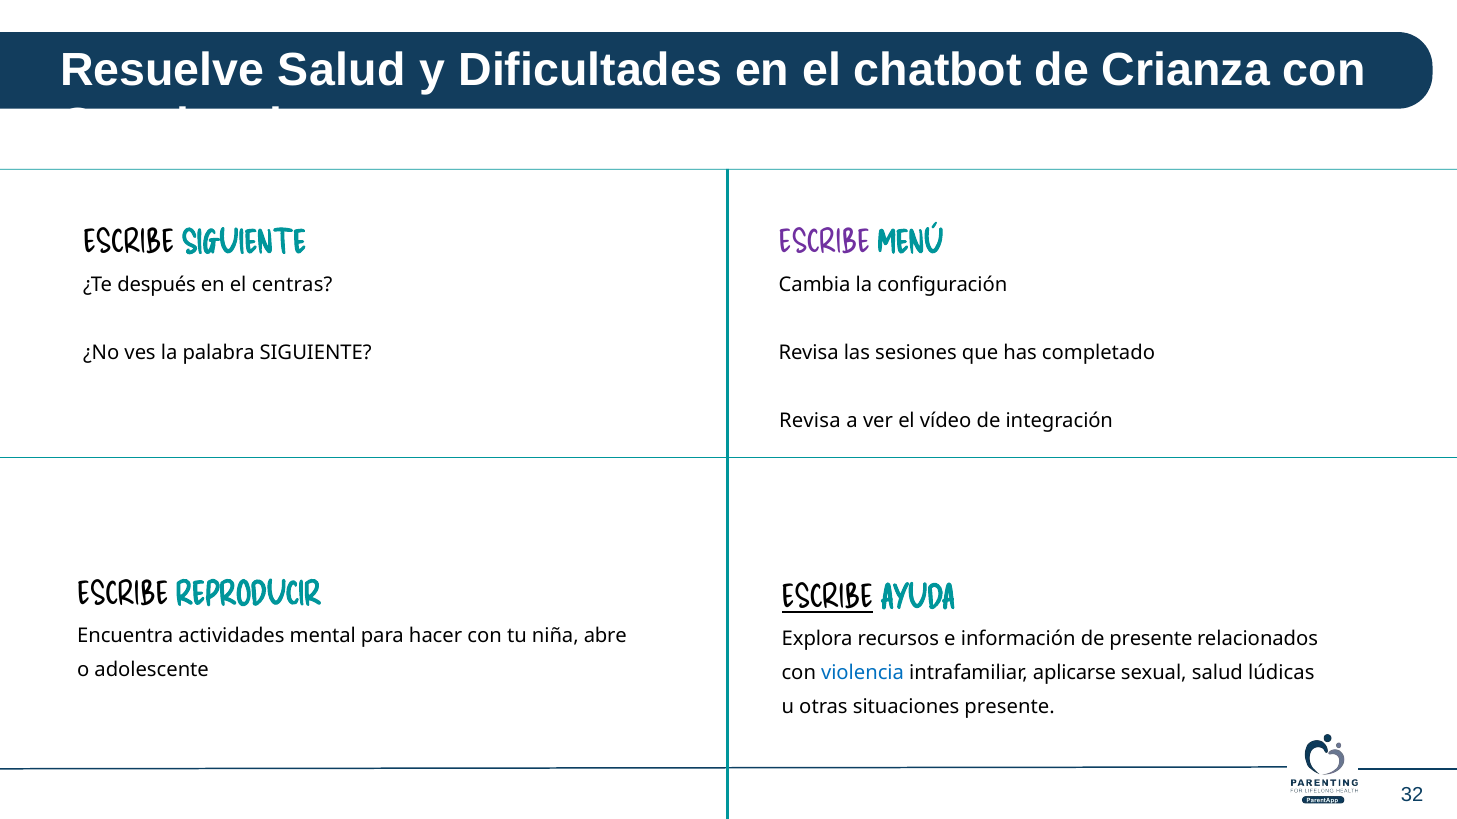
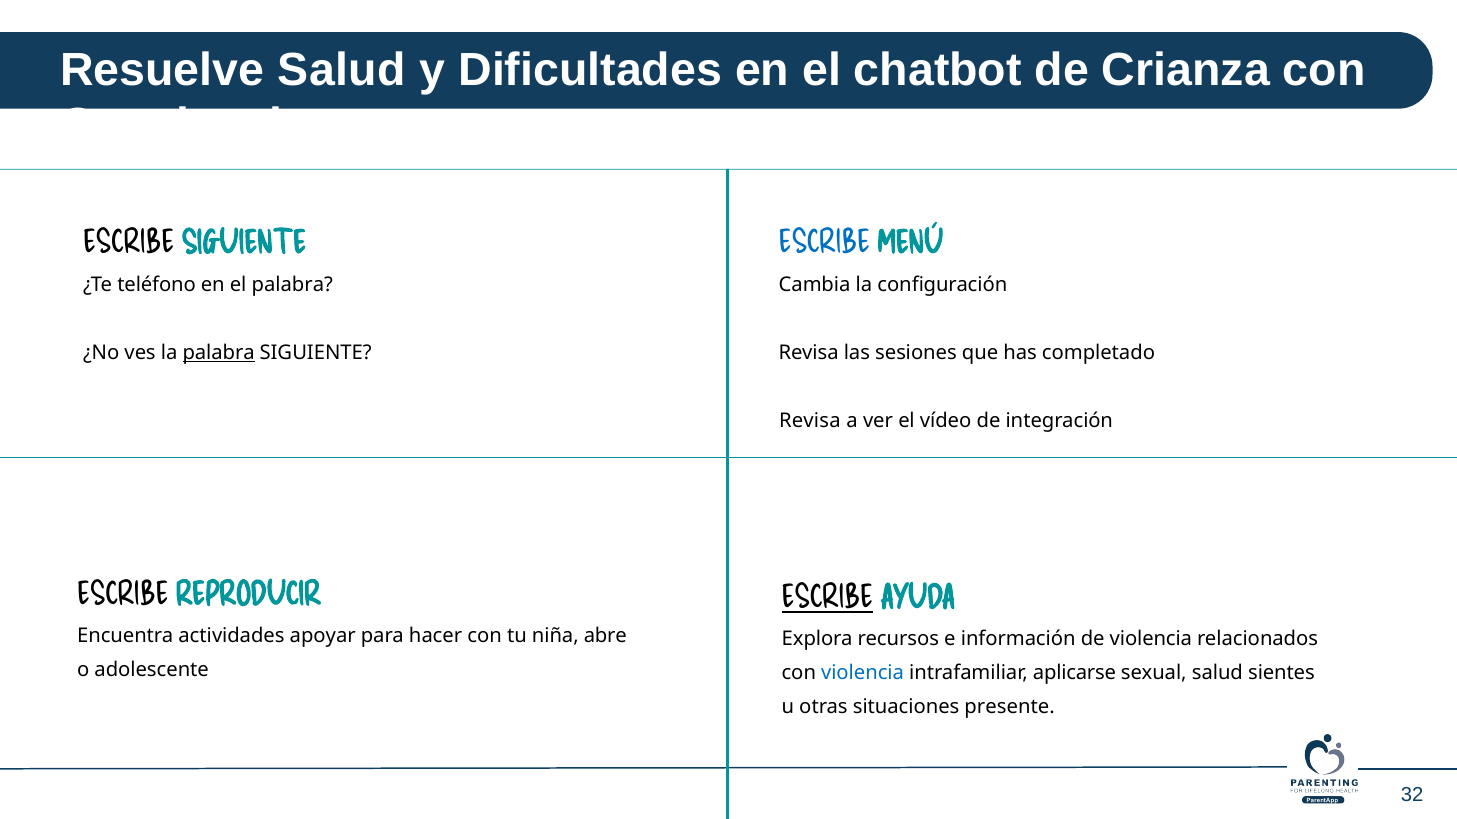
ESCRIBE colour: purple -> blue (824, 243)
después: después -> teléfono (157, 285)
el centras: centras -> palabra (292, 285)
palabra underline: none -> present (219, 353)
mental: mental -> apoyar (323, 636)
de presente: presente -> violencia (1151, 640)
lúdicas: lúdicas -> sientes (1281, 674)
